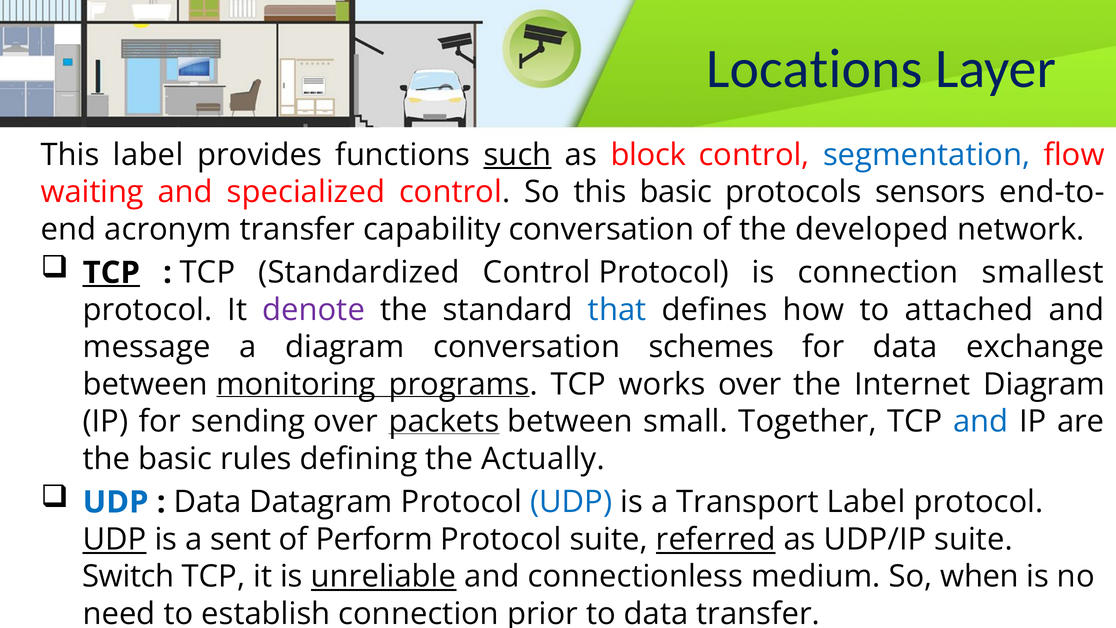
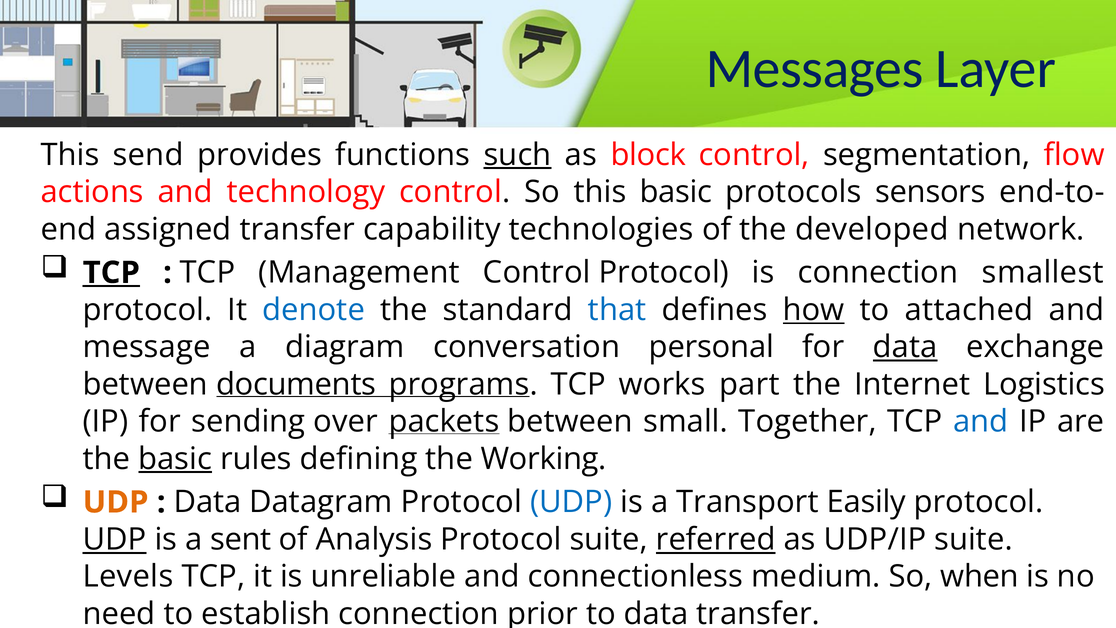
Locations: Locations -> Messages (815, 69)
This label: label -> send (148, 155)
segmentation colour: blue -> black (927, 155)
waiting: waiting -> actions (92, 192)
specialized: specialized -> technology (306, 192)
acronym: acronym -> assigned (168, 229)
capability conversation: conversation -> technologies (601, 229)
Standardized: Standardized -> Management (359, 273)
denote colour: purple -> blue (314, 310)
how underline: none -> present (814, 310)
schemes: schemes -> personal (711, 347)
data underline: none -> present (905, 347)
monitoring: monitoring -> documents (296, 384)
works over: over -> part (749, 384)
Internet Diagram: Diagram -> Logistics (1044, 384)
basic underline: none -> present (175, 459)
Actually: Actually -> Working (543, 459)
UDP colour: blue -> orange (116, 502)
Transport Label: Label -> Easily (866, 502)
Perform: Perform -> Analysis (374, 539)
Switch: Switch -> Levels (128, 576)
unreliable underline: present -> none (384, 576)
